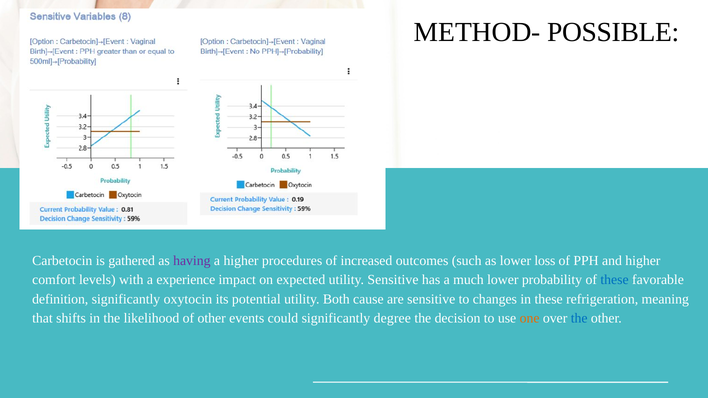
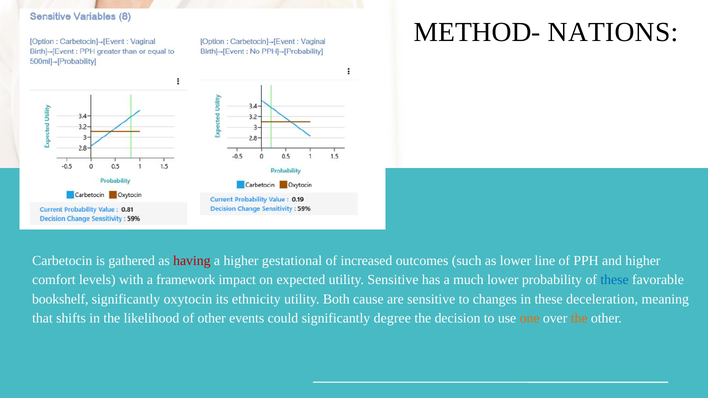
POSSIBLE: POSSIBLE -> NATIONS (613, 32)
having colour: purple -> red (192, 261)
procedures: procedures -> gestational (292, 261)
loss: loss -> line (545, 261)
experience: experience -> framework (186, 280)
definition: definition -> bookshelf (60, 299)
potential: potential -> ethnicity (256, 299)
refrigeration: refrigeration -> deceleration (602, 299)
the colour: blue -> orange (579, 319)
